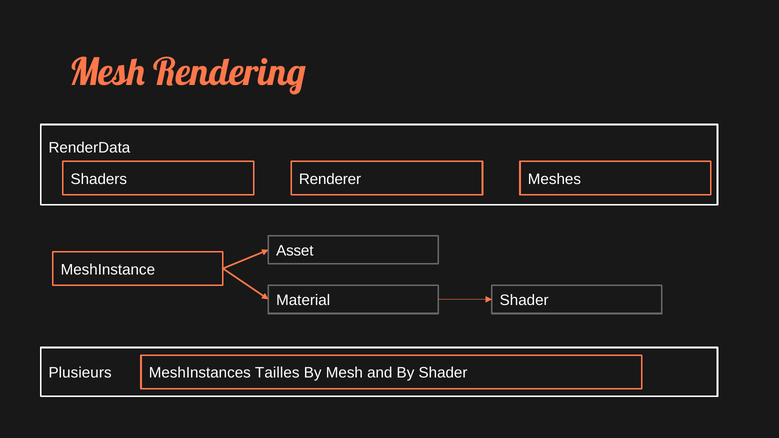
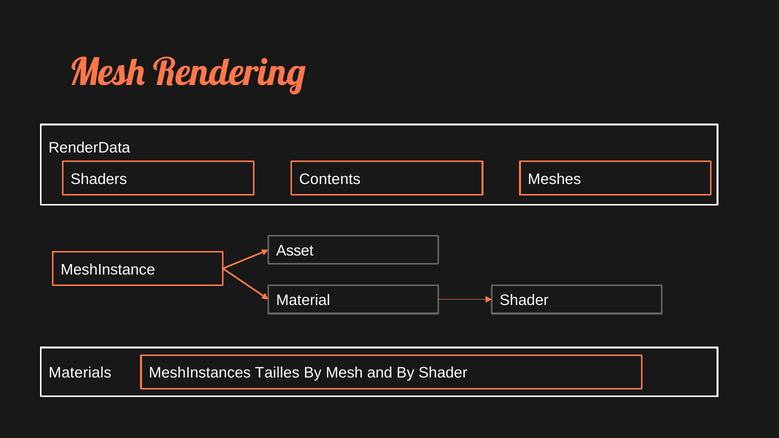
Renderer: Renderer -> Contents (330, 179)
Plusieurs: Plusieurs -> Materials (80, 373)
